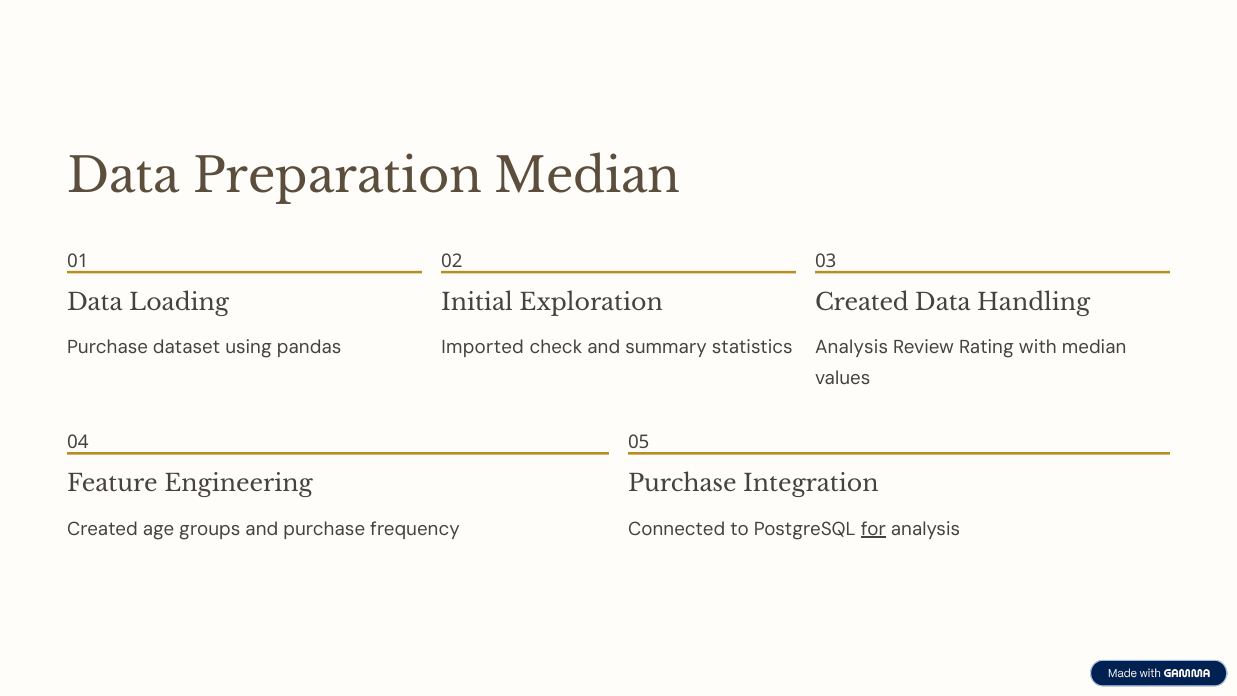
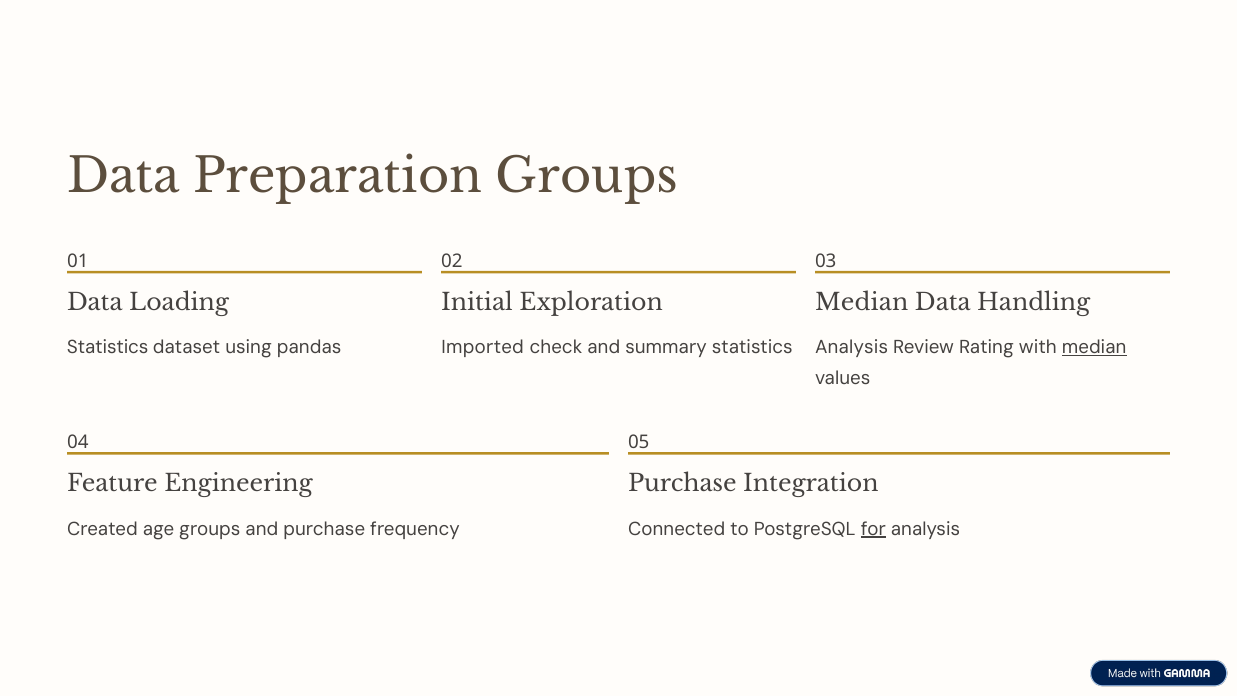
Preparation Median: Median -> Groups (587, 177)
Created: Created -> Median (862, 303)
Purchase: Purchase -> Statistics (108, 348)
median underline: none -> present (1094, 348)
